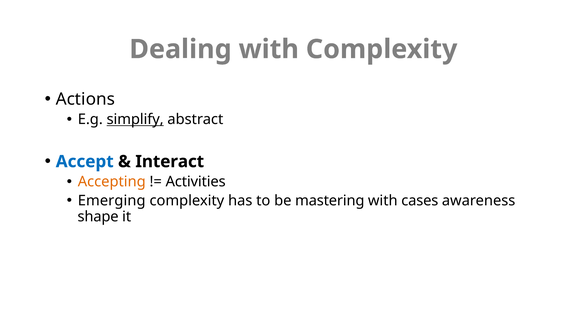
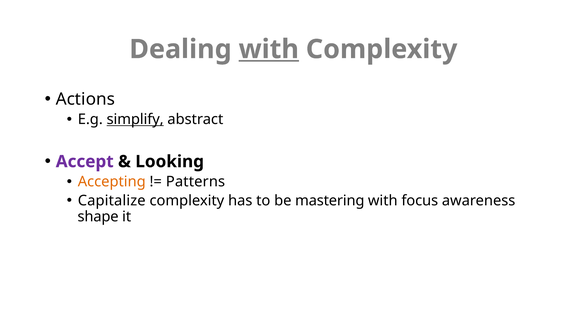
with underline: none -> present (269, 49)
Accept colour: blue -> purple (85, 162)
Interact: Interact -> Looking (170, 162)
Activities: Activities -> Patterns (196, 182)
Emerging: Emerging -> Capitalize (112, 201)
cases: cases -> focus (420, 201)
